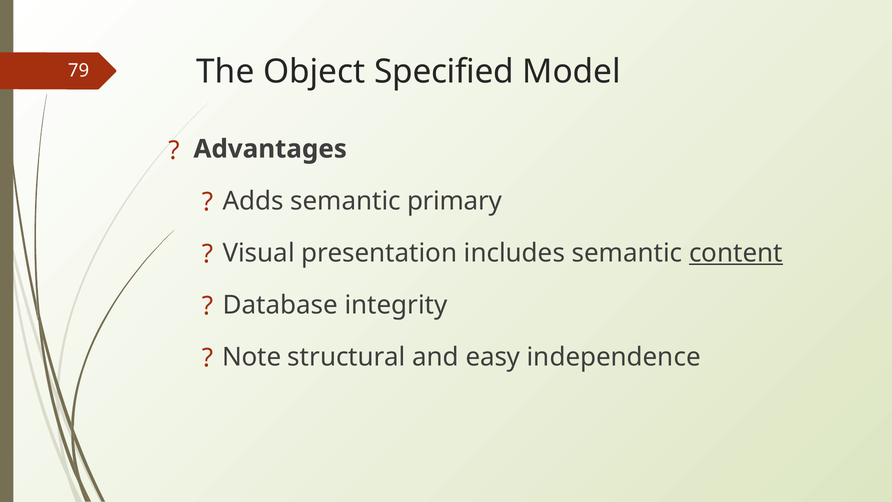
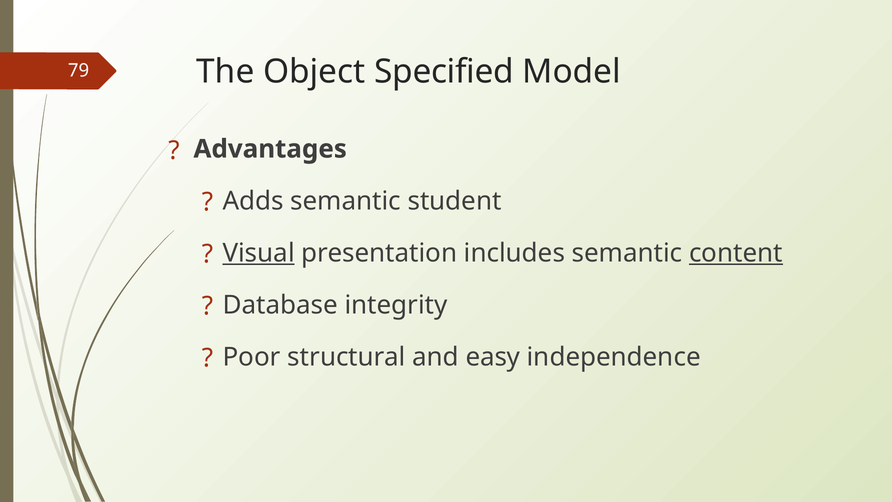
primary: primary -> student (455, 201)
Visual underline: none -> present (259, 253)
Note: Note -> Poor (252, 357)
